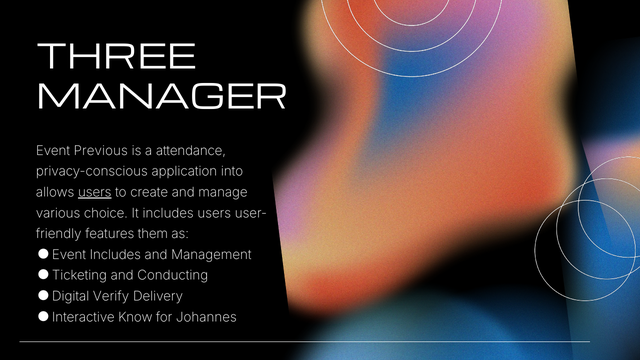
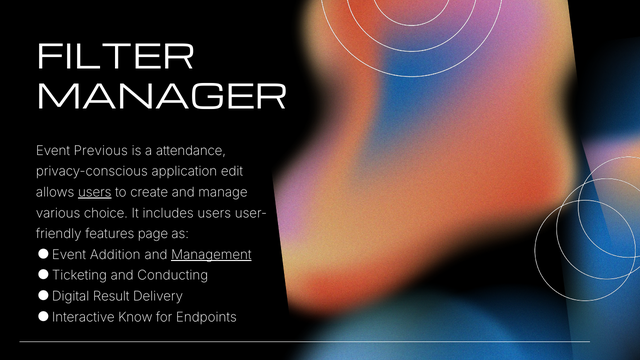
THREE: THREE -> FILTER (116, 58)
into: into -> edit (232, 172)
them: them -> page (153, 234)
Includes: Includes -> Addition (115, 255)
Management underline: none -> present (211, 255)
Verify: Verify -> Result (111, 296)
Johannes: Johannes -> Endpoints (206, 317)
